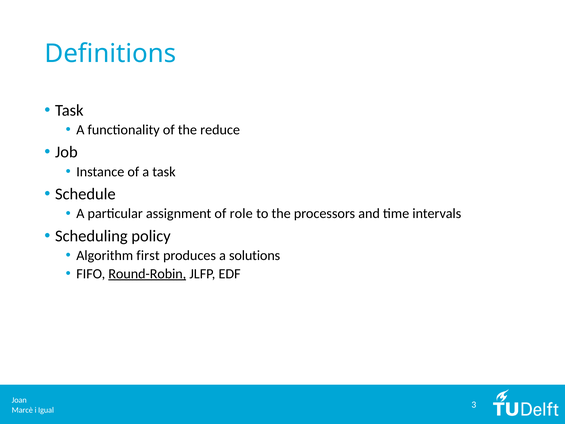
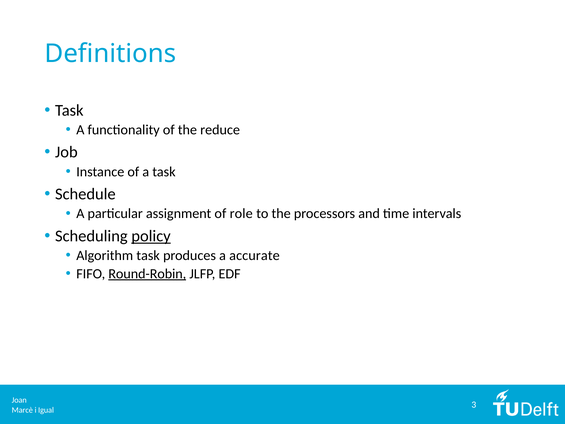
policy underline: none -> present (151, 236)
Algorithm first: first -> task (148, 255)
solutions: solutions -> accurate (254, 255)
